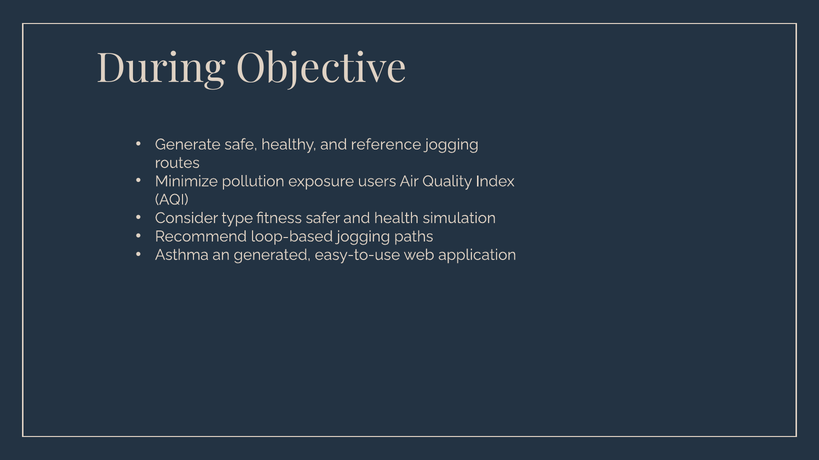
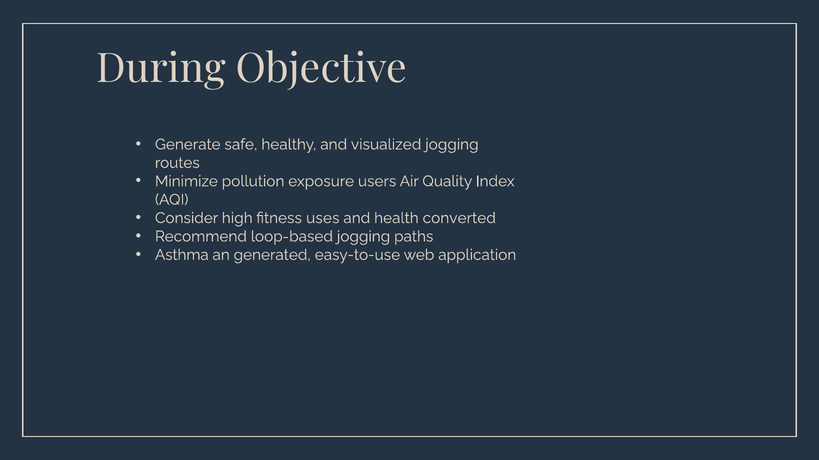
reference: reference -> visualized (386, 145)
type: type -> high (237, 218)
safer: safer -> uses (323, 218)
simulation: simulation -> converted (459, 218)
